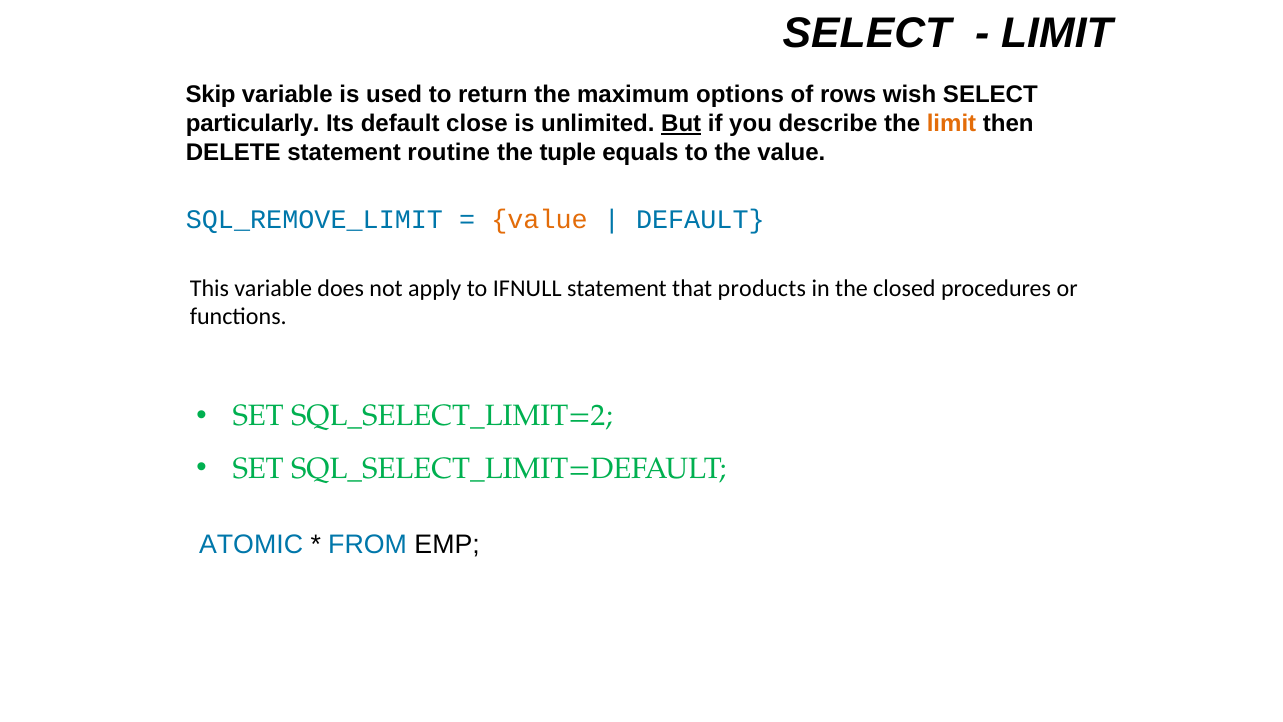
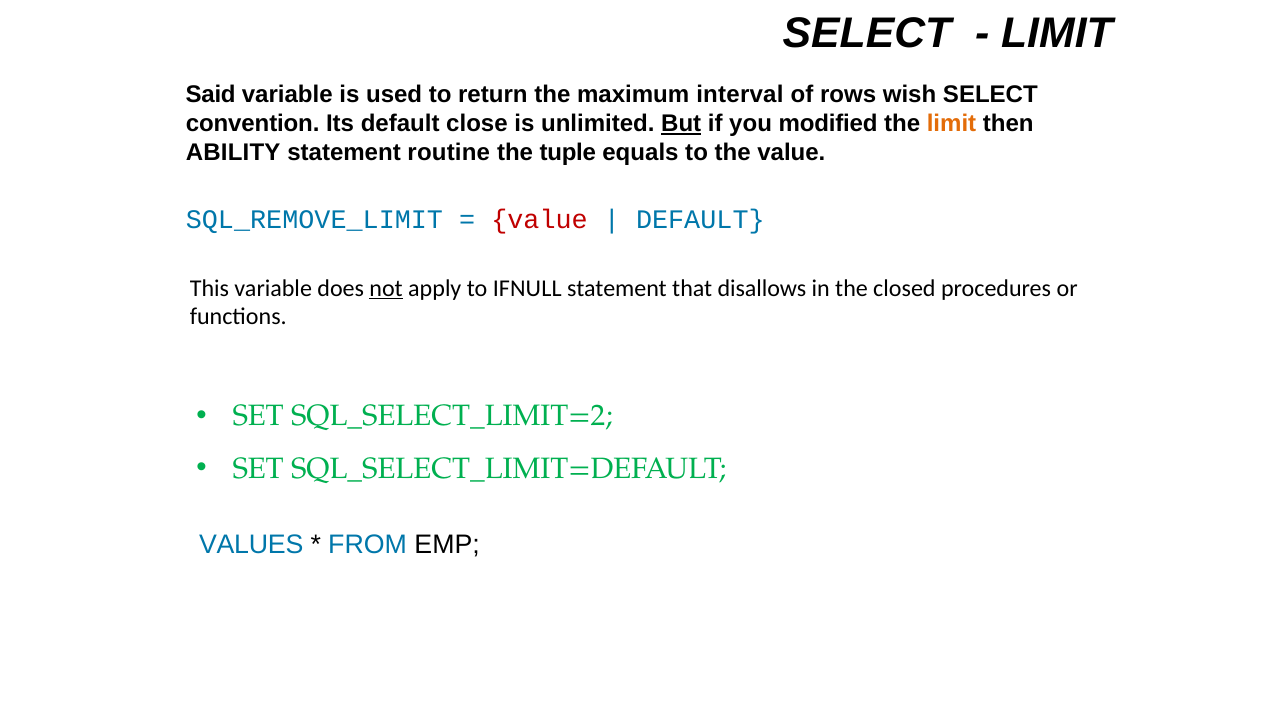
Skip: Skip -> Said (211, 95)
options: options -> interval (740, 95)
particularly: particularly -> convention (253, 124)
describe: describe -> modified (828, 124)
DELETE: DELETE -> ABILITY (233, 153)
value colour: orange -> red (540, 220)
not underline: none -> present (386, 288)
products: products -> disallows (762, 288)
ATOMIC: ATOMIC -> VALUES (251, 544)
